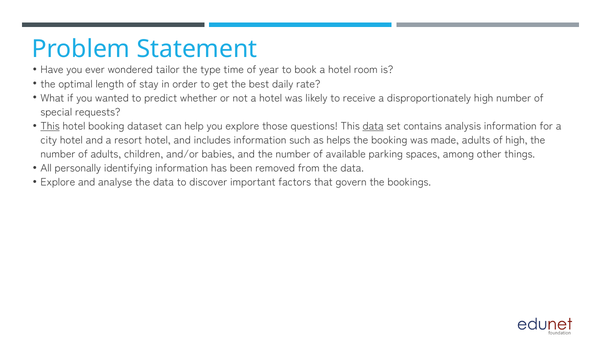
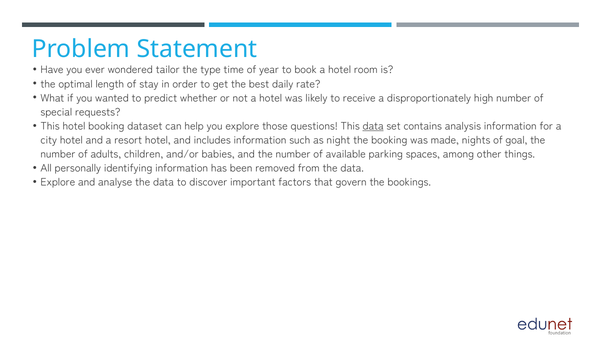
This underline: present -> none (50, 126)
helps: helps -> night (338, 140)
made adults: adults -> nights (476, 140)
of high: high -> goal (517, 140)
